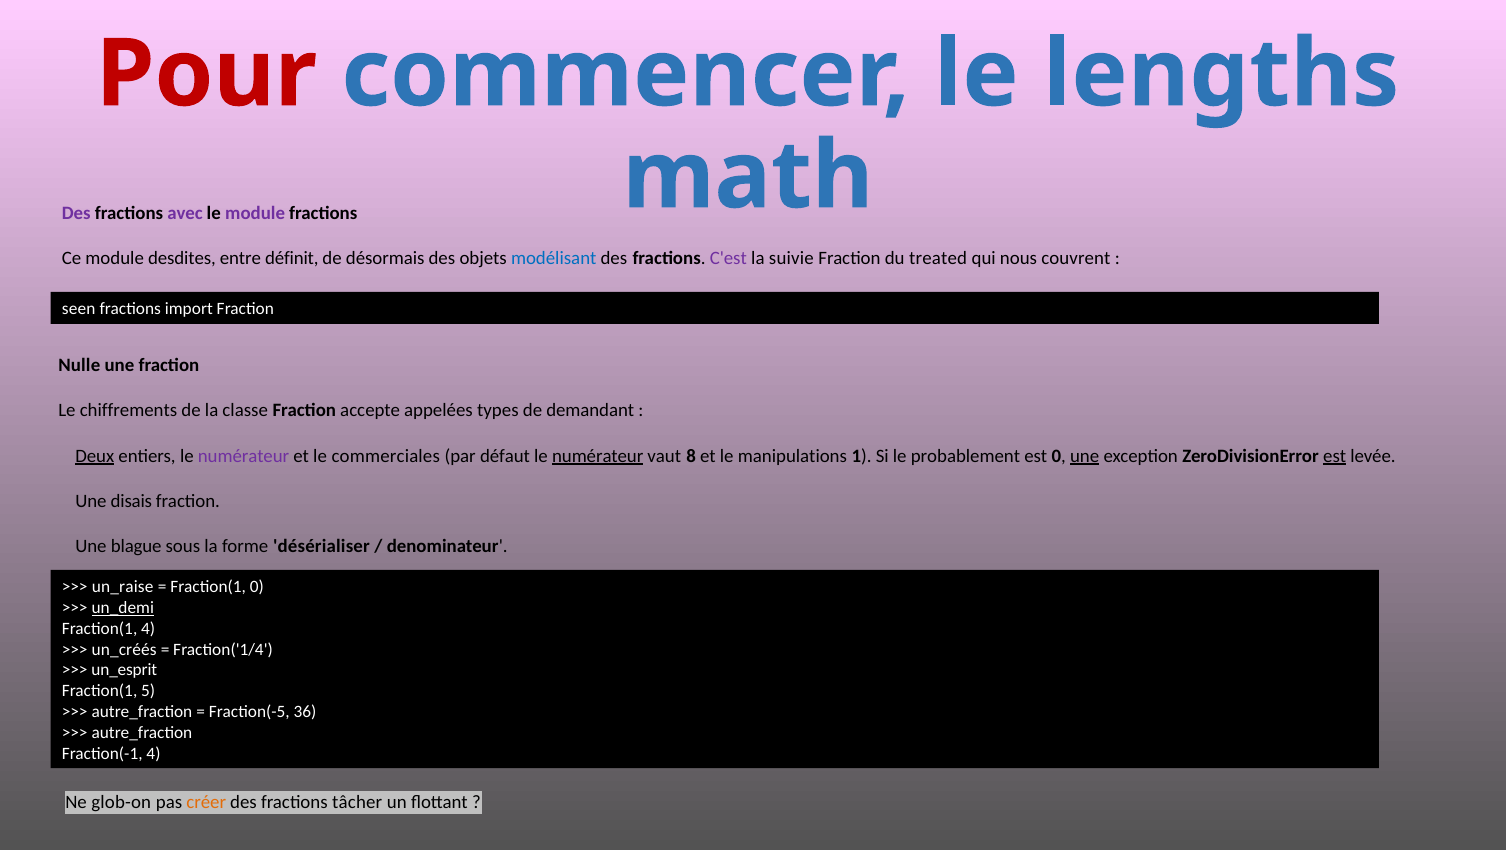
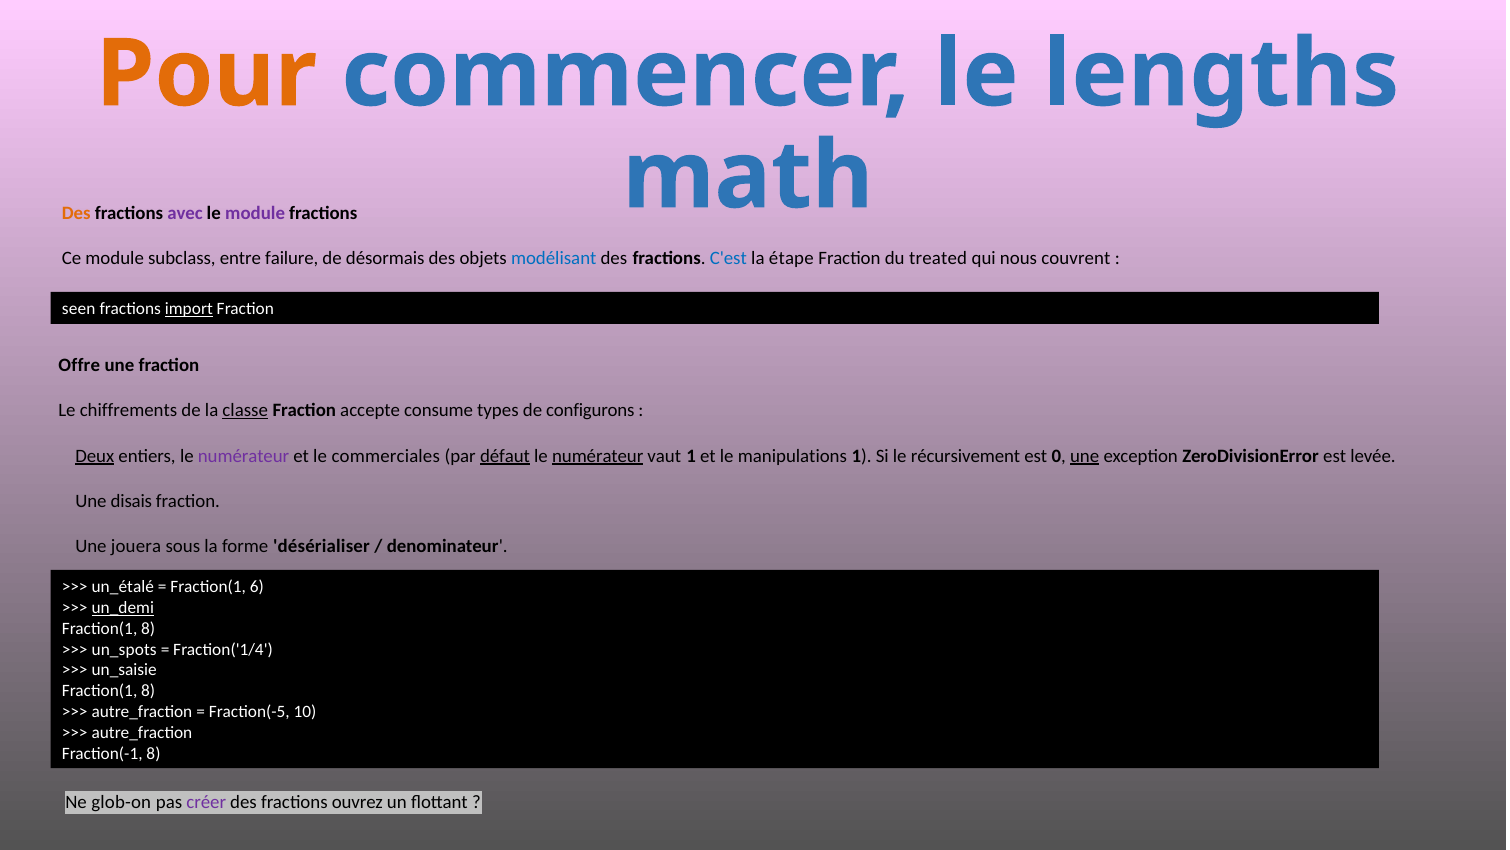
Pour colour: red -> orange (206, 74)
Des colour: purple -> orange (76, 213)
desdites: desdites -> subclass (182, 258)
définit: définit -> failure (292, 258)
C'est colour: purple -> blue (728, 258)
suivie: suivie -> étape (791, 258)
import underline: none -> present (189, 309)
Nulle: Nulle -> Offre (79, 365)
classe underline: none -> present (245, 410)
appelées: appelées -> consume (439, 410)
demandant: demandant -> configurons (590, 410)
défaut underline: none -> present (505, 456)
vaut 8: 8 -> 1 (691, 456)
probablement: probablement -> récursivement (965, 456)
est underline: present -> none (1335, 456)
blague: blague -> jouera (136, 546)
un_raise: un_raise -> un_étalé (123, 587)
Fraction(1 0: 0 -> 6 (257, 587)
4: 4 -> 8 (148, 628)
un_créés: un_créés -> un_spots (124, 649)
un_esprit: un_esprit -> un_saisie (124, 670)
5: 5 -> 8 (148, 690)
36: 36 -> 10 (305, 711)
Fraction(-1 4: 4 -> 8 (154, 753)
créer colour: orange -> purple (206, 802)
tâcher: tâcher -> ouvrez (357, 802)
